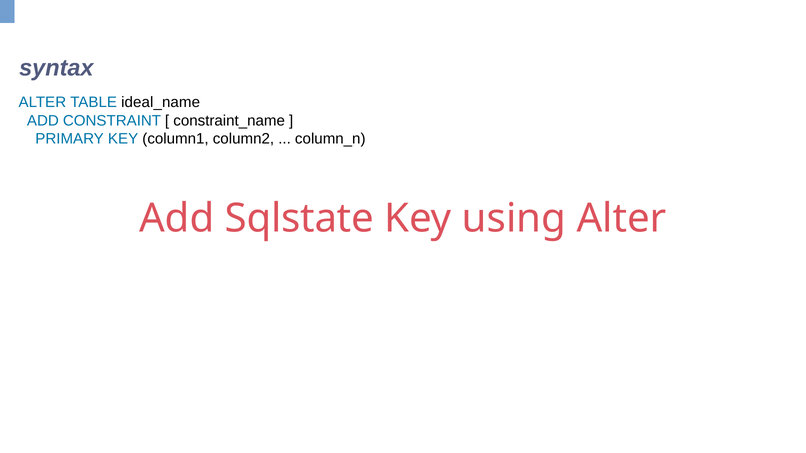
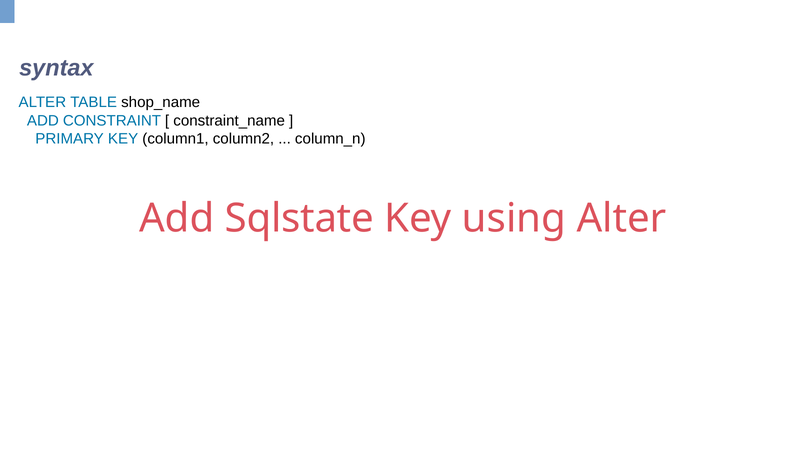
ideal_name: ideal_name -> shop_name (161, 103)
